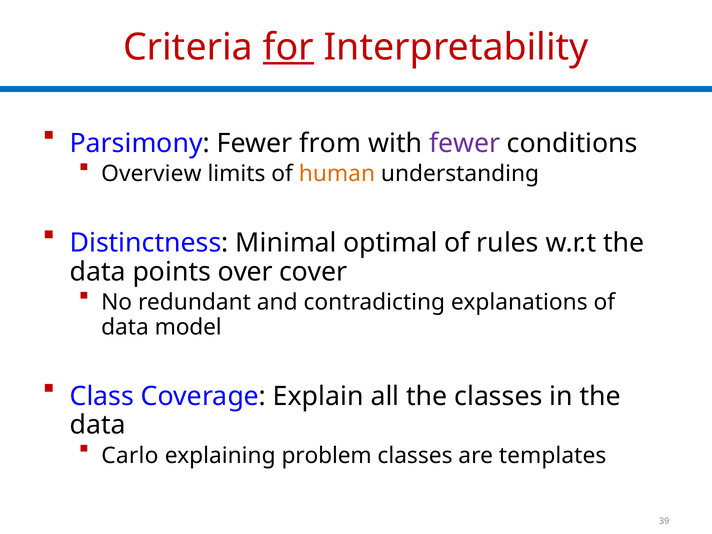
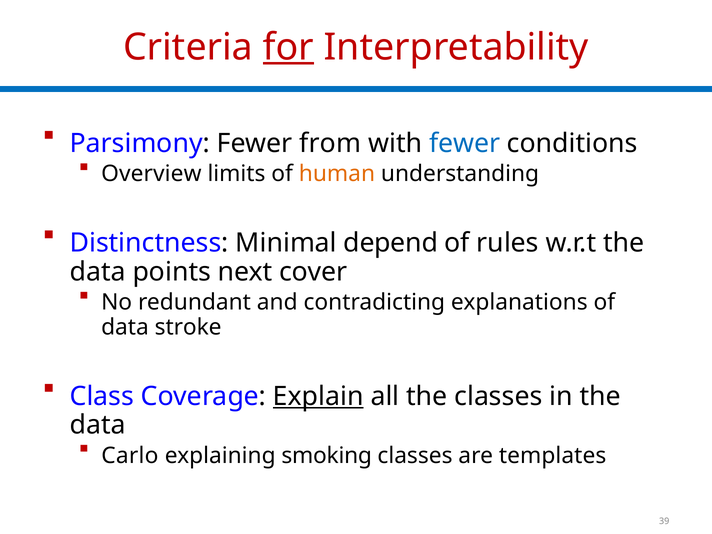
fewer colour: purple -> blue (465, 143)
optimal: optimal -> depend (391, 243)
over: over -> next (245, 272)
model: model -> stroke (188, 327)
Explain underline: none -> present (318, 396)
problem: problem -> smoking (327, 456)
